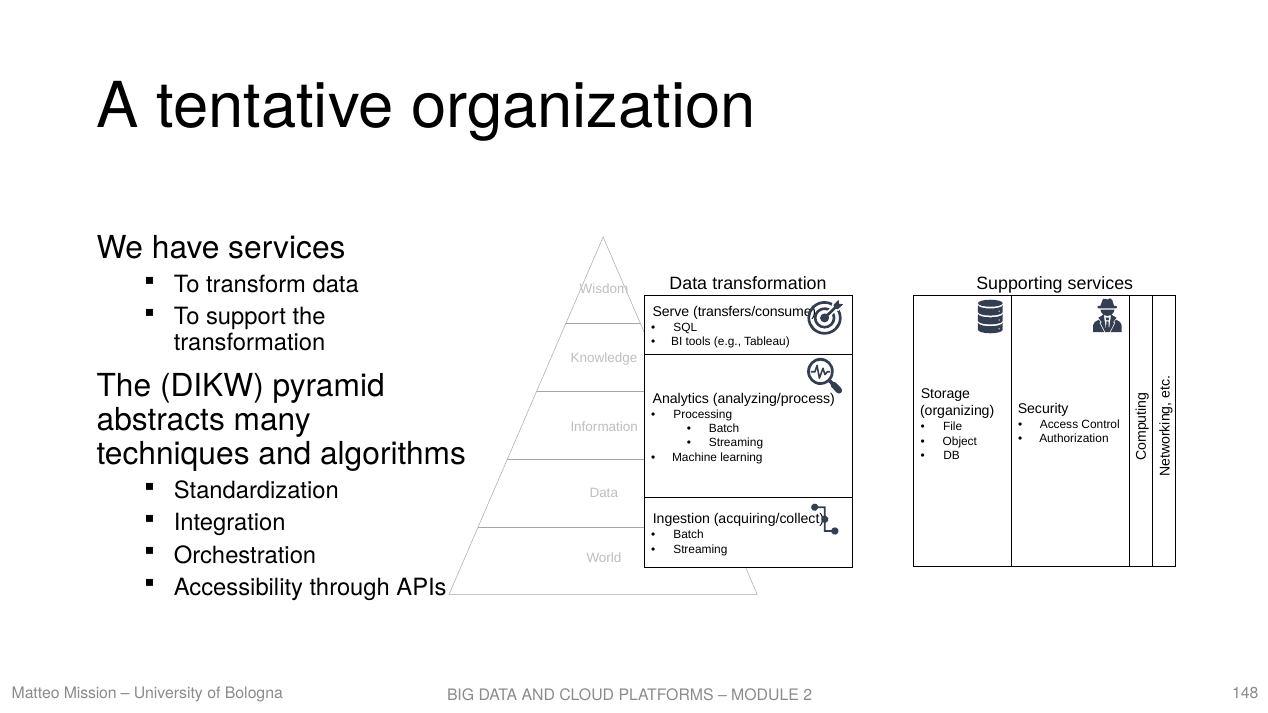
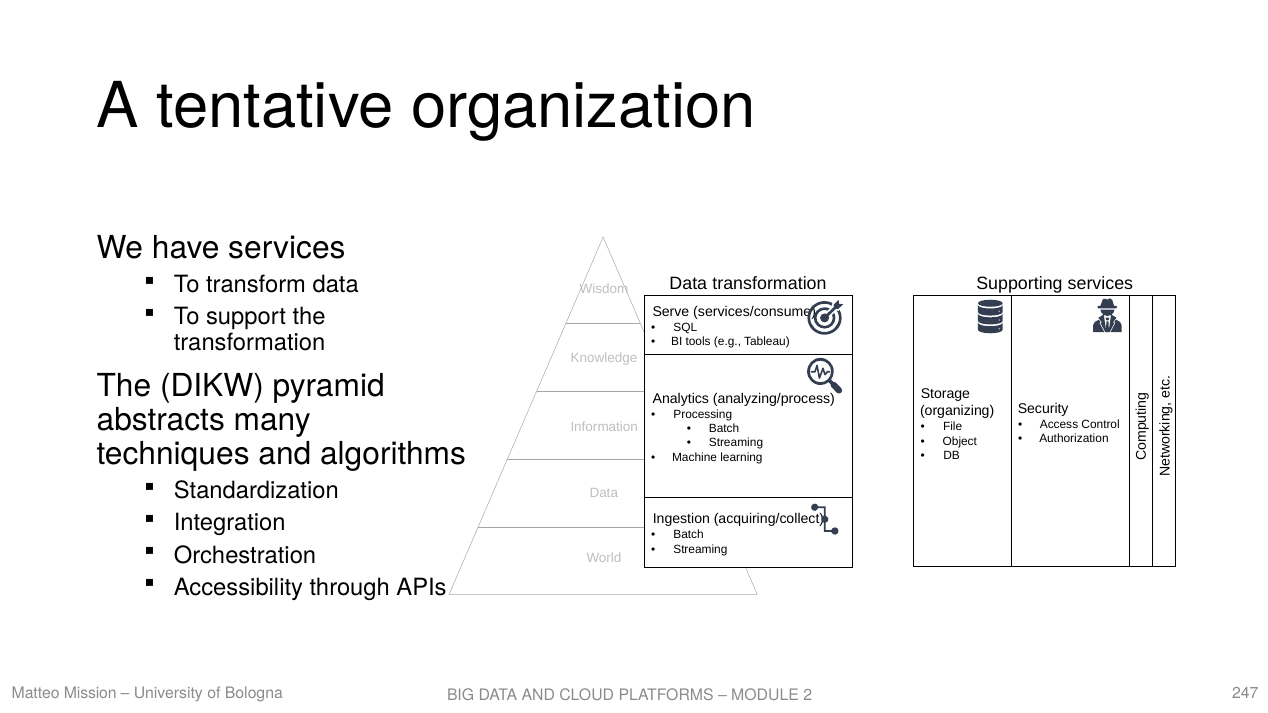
transfers/consume: transfers/consume -> services/consume (755, 312)
148: 148 -> 247 (1245, 694)
